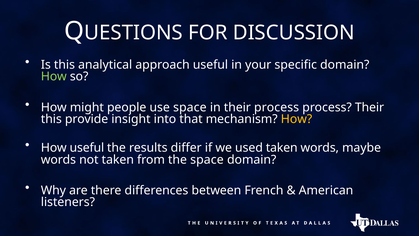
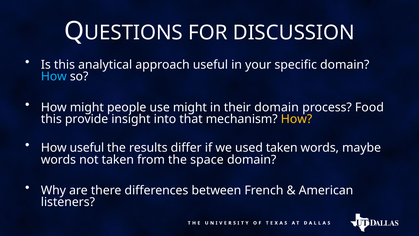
How colour: light green -> light blue (54, 77)
use space: space -> might (190, 107)
their process: process -> domain (277, 107)
process Their: Their -> Food (369, 107)
